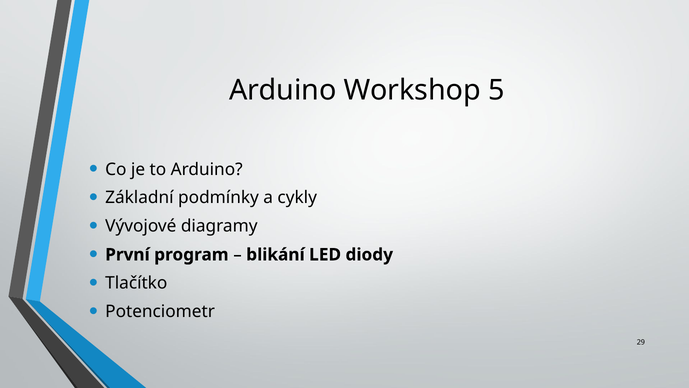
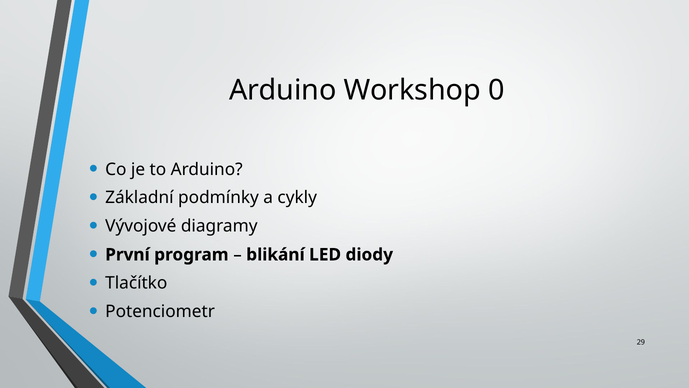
5: 5 -> 0 (497, 90)
